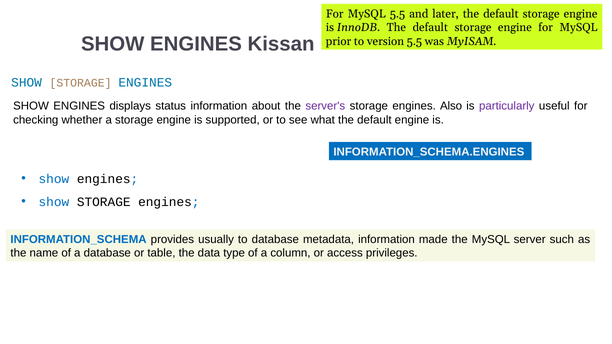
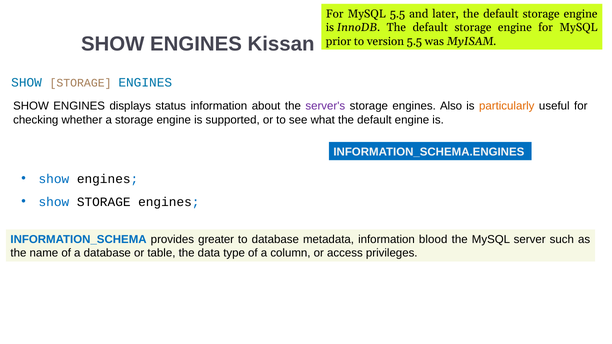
particularly colour: purple -> orange (507, 106)
usually: usually -> greater (216, 240)
made: made -> blood (433, 240)
